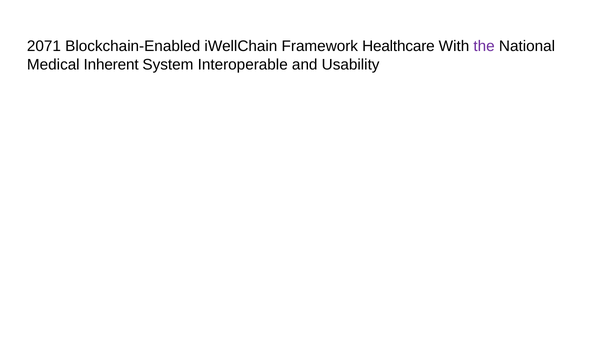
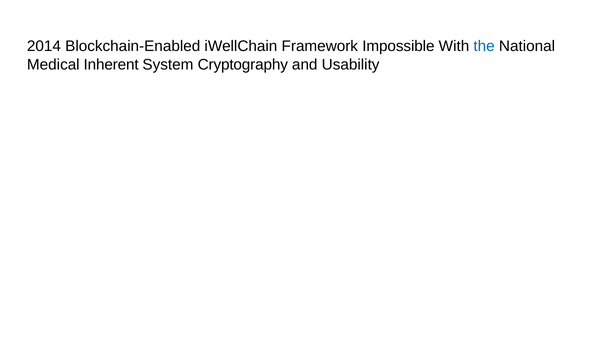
2071: 2071 -> 2014 (44, 46)
Healthcare: Healthcare -> Impossible (398, 46)
the colour: purple -> blue (484, 46)
Interoperable: Interoperable -> Cryptography (243, 65)
